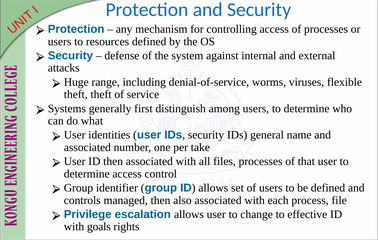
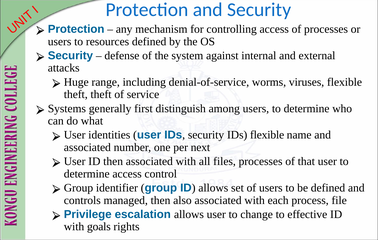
IDs general: general -> flexible (267, 135)
take: take -> next (200, 148)
